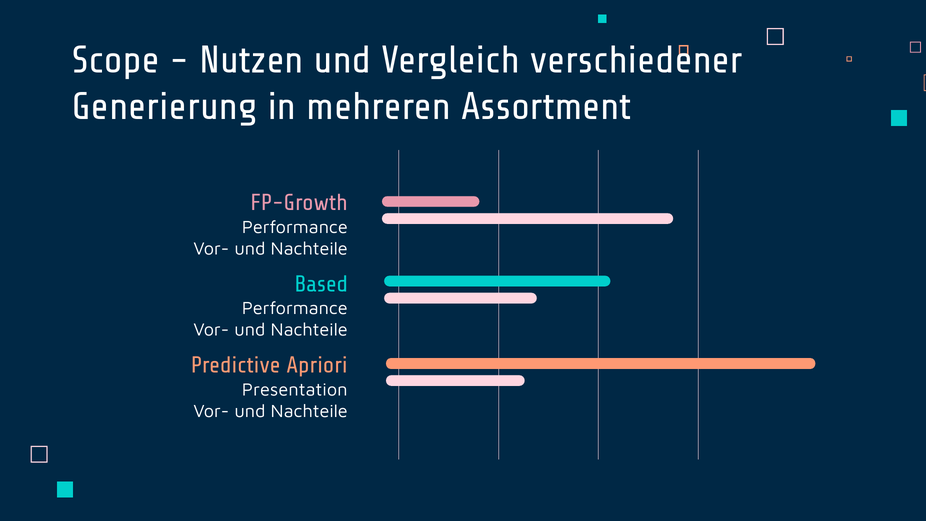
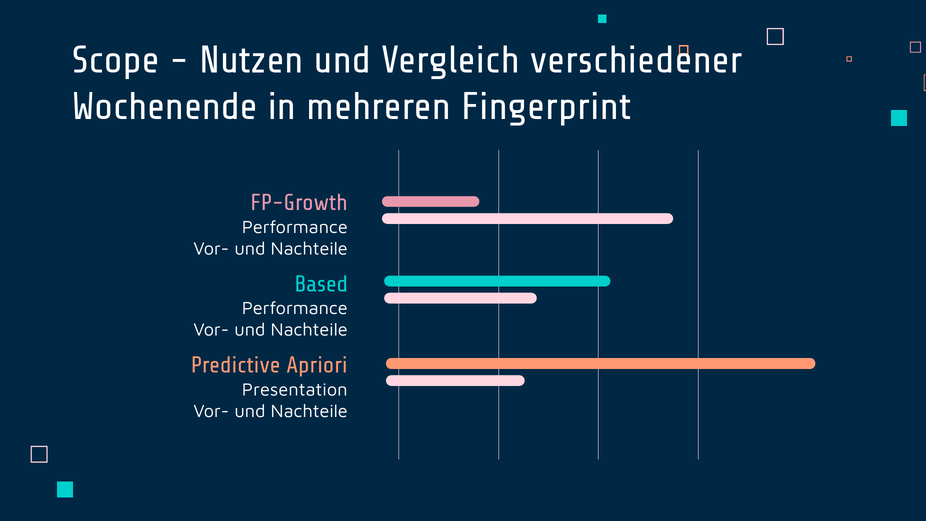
Generierung: Generierung -> Wochenende (165, 107)
Assortment: Assortment -> Fingerprint (546, 107)
